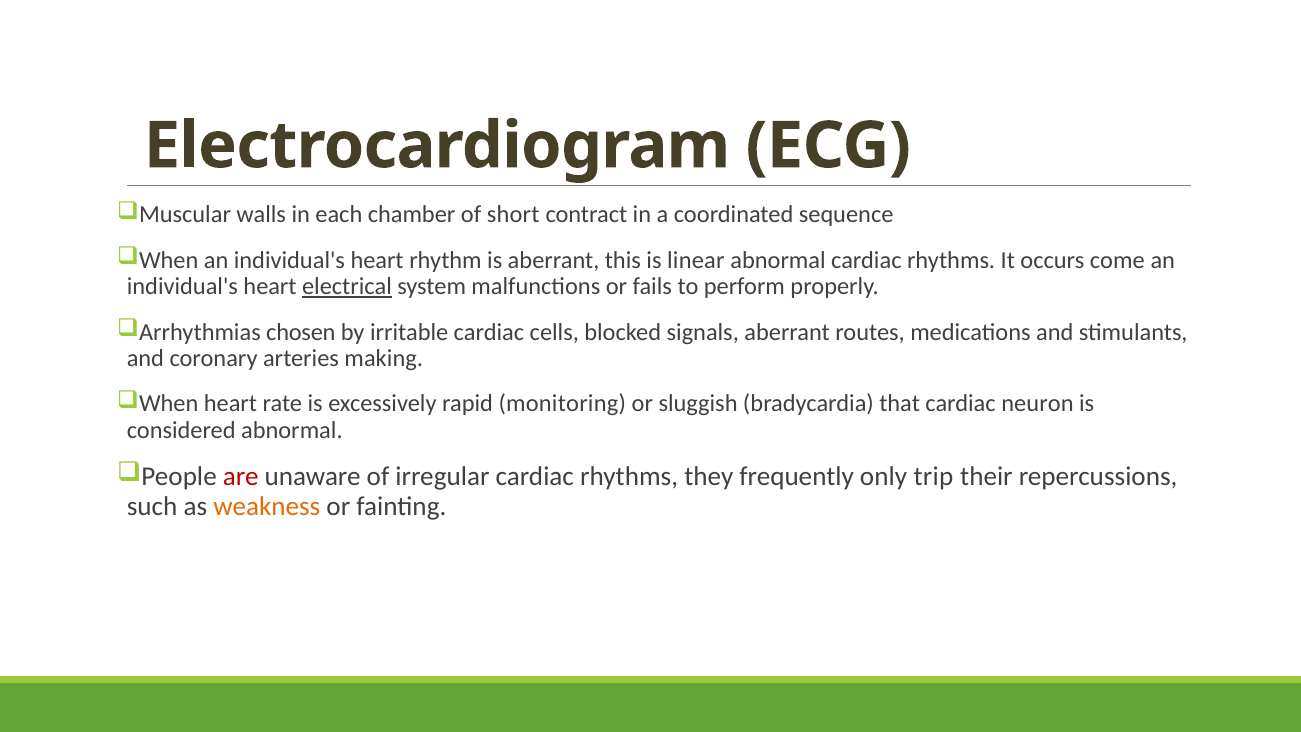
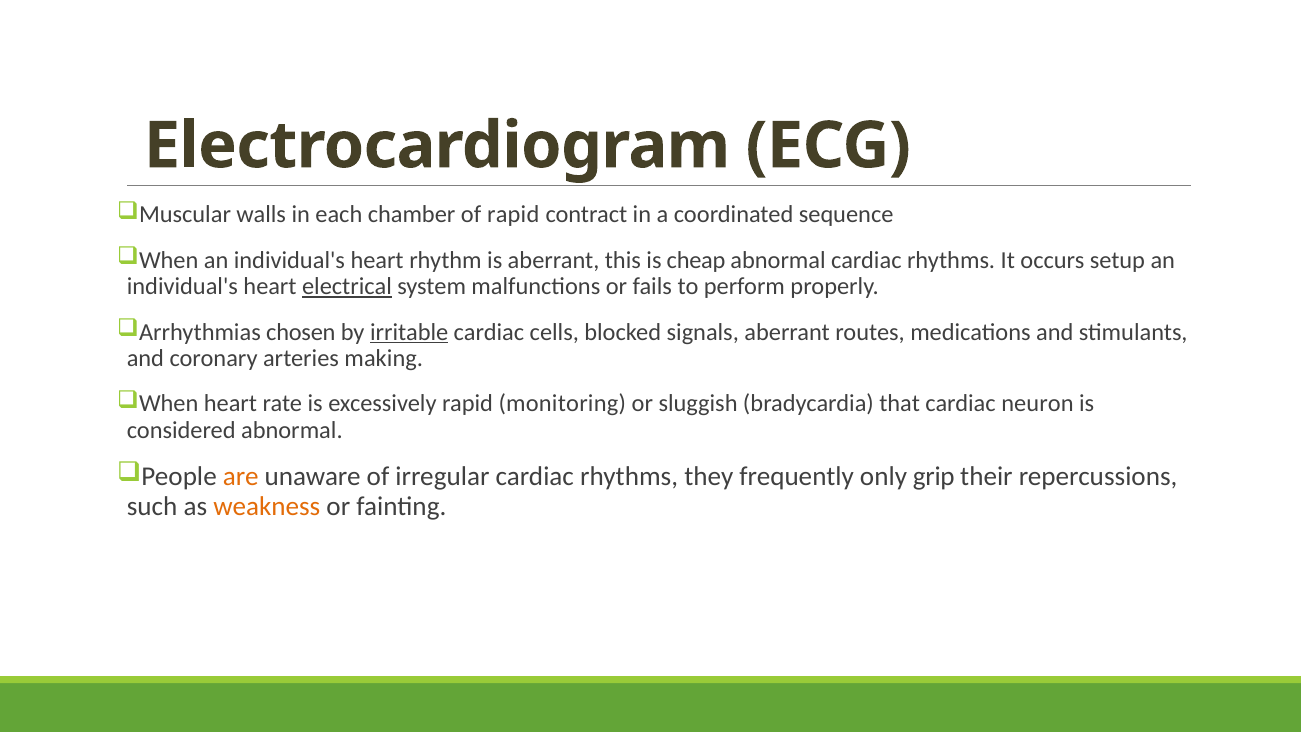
of short: short -> rapid (513, 215)
linear: linear -> cheap (696, 260)
come: come -> setup (1117, 260)
irritable underline: none -> present (409, 332)
are colour: red -> orange (241, 477)
trip: trip -> grip (934, 477)
